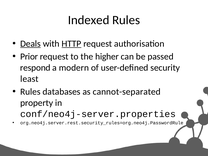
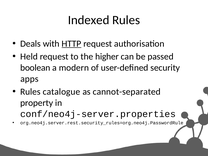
Deals underline: present -> none (31, 44)
Prior: Prior -> Held (29, 57)
respond: respond -> boolean (35, 68)
least: least -> apps (29, 79)
databases: databases -> catalogue (61, 92)
